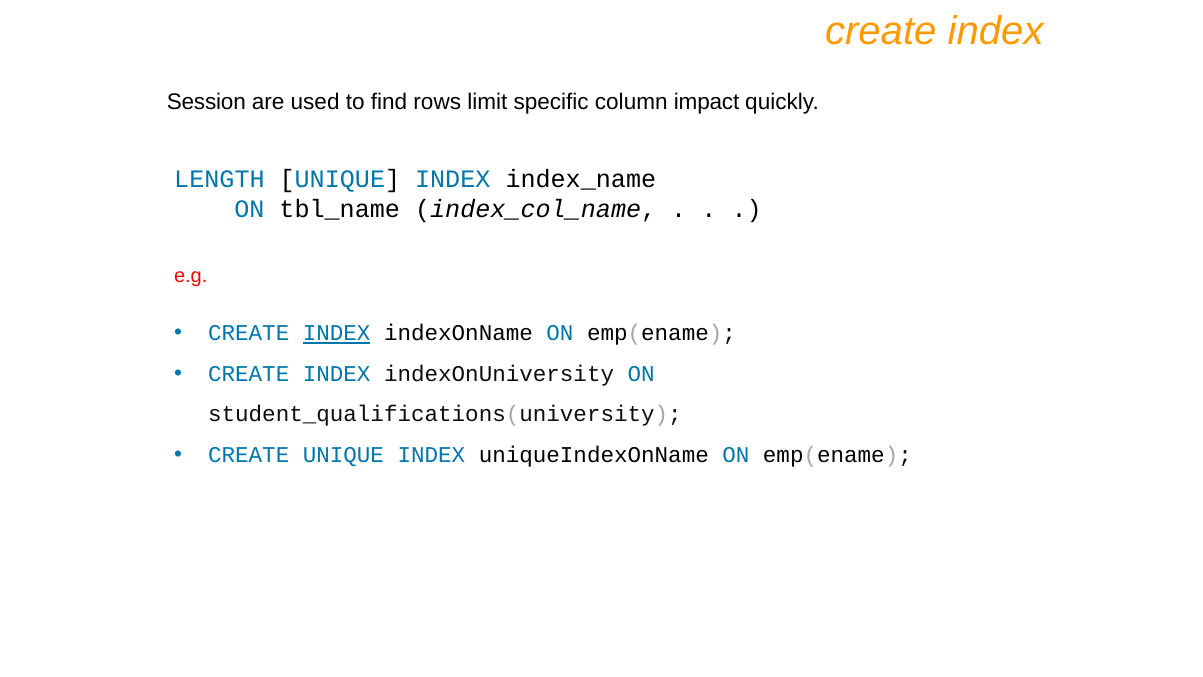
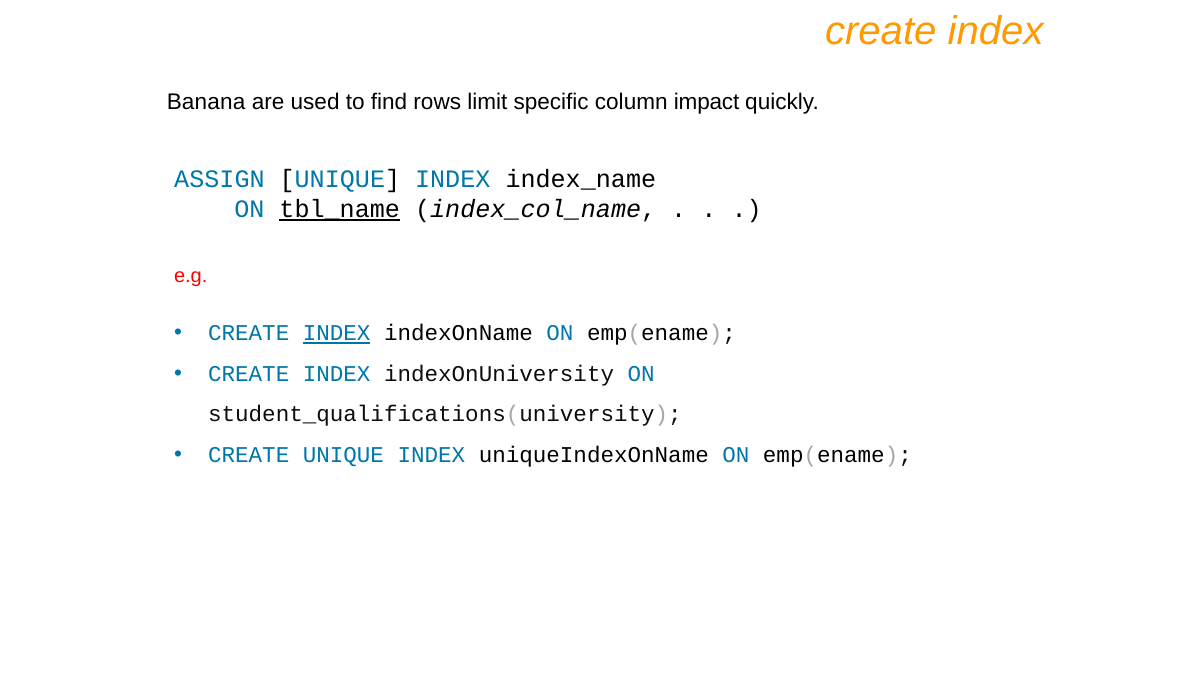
Session: Session -> Banana (206, 102)
LENGTH: LENGTH -> ASSIGN (219, 179)
tbl_name underline: none -> present (340, 209)
